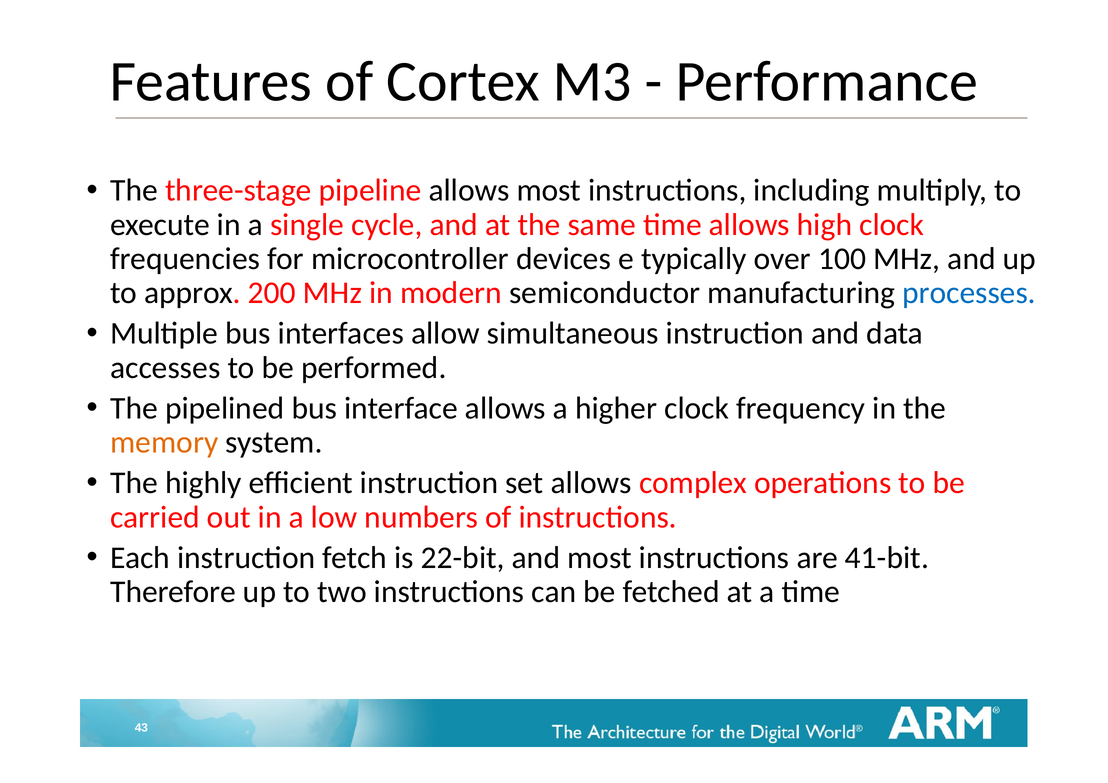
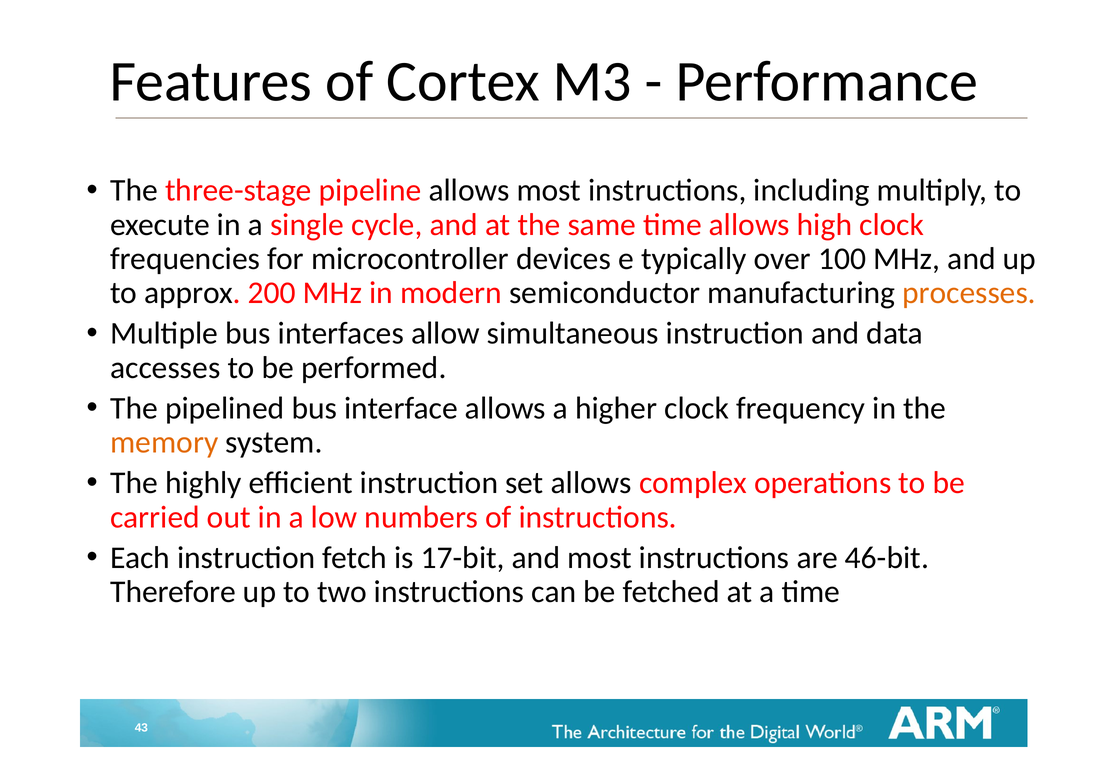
processes colour: blue -> orange (969, 293)
22-bit: 22-bit -> 17-bit (463, 558)
41-bit: 41-bit -> 46-bit (887, 558)
